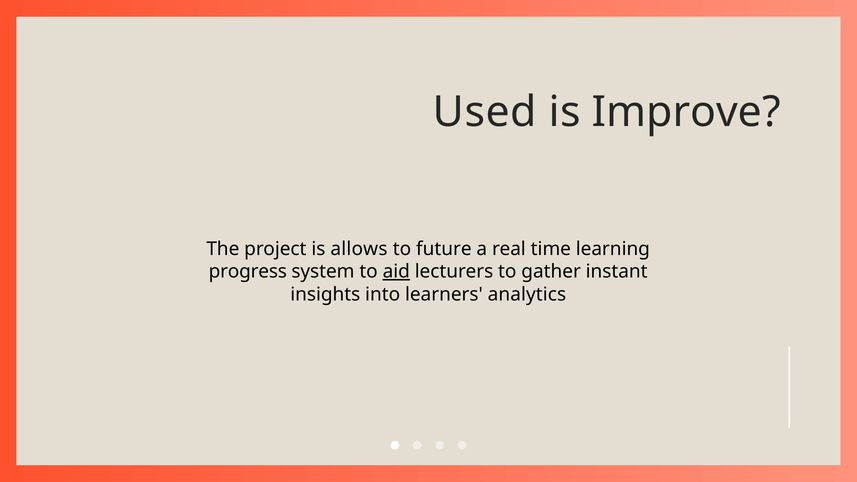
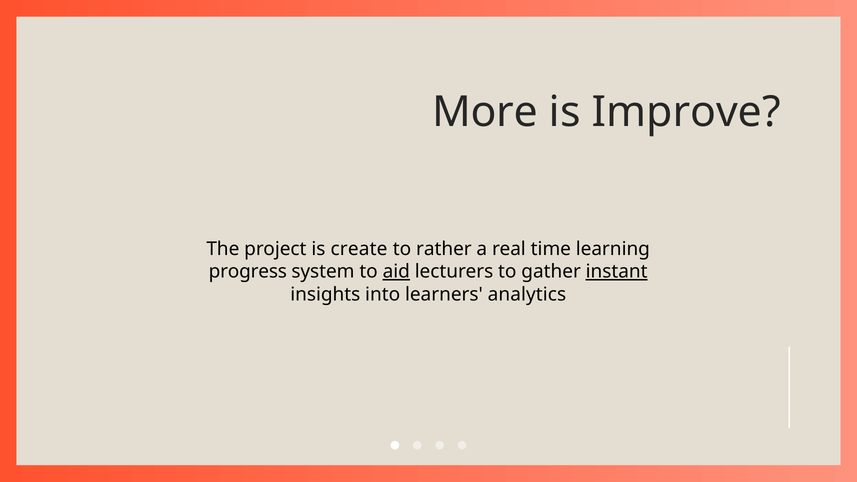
Used: Used -> More (485, 112)
allows: allows -> create (359, 249)
future: future -> rather (444, 249)
instant underline: none -> present (617, 272)
